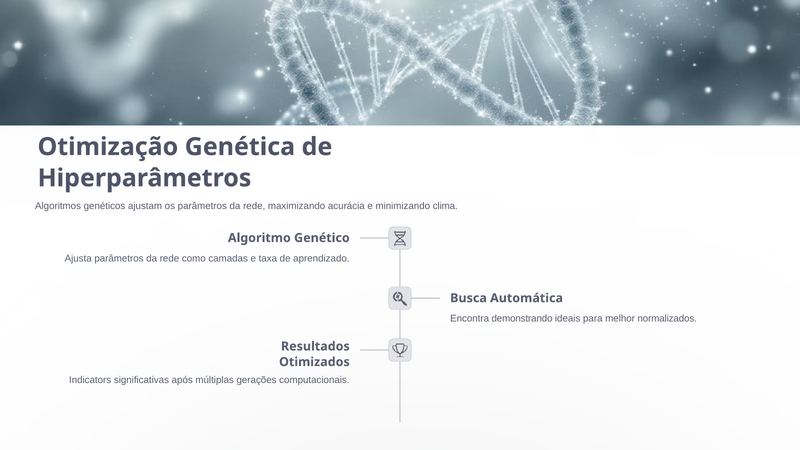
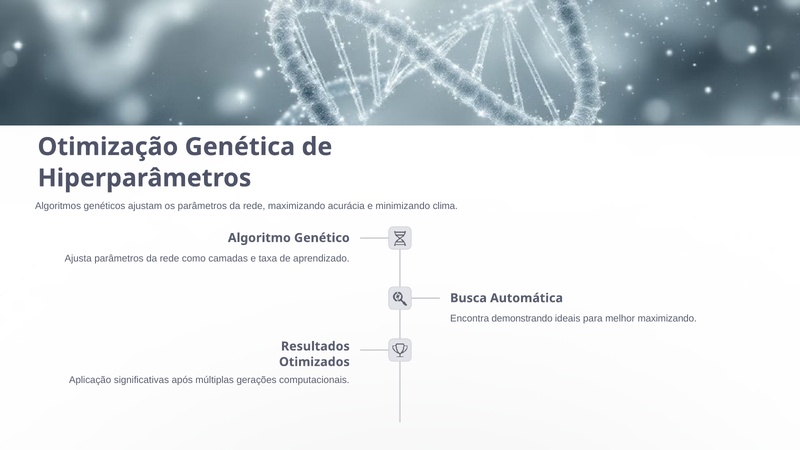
melhor normalizados: normalizados -> maximizando (667, 319)
Indicators: Indicators -> Aplicação (90, 380)
